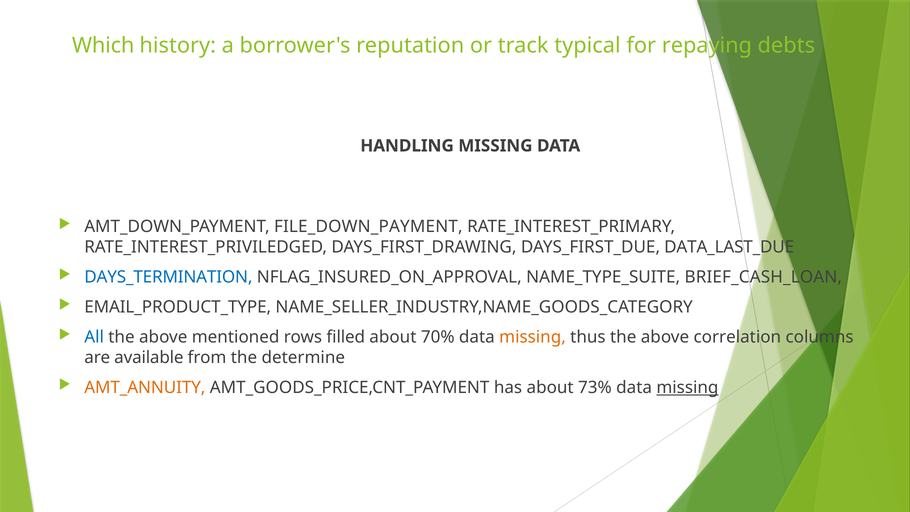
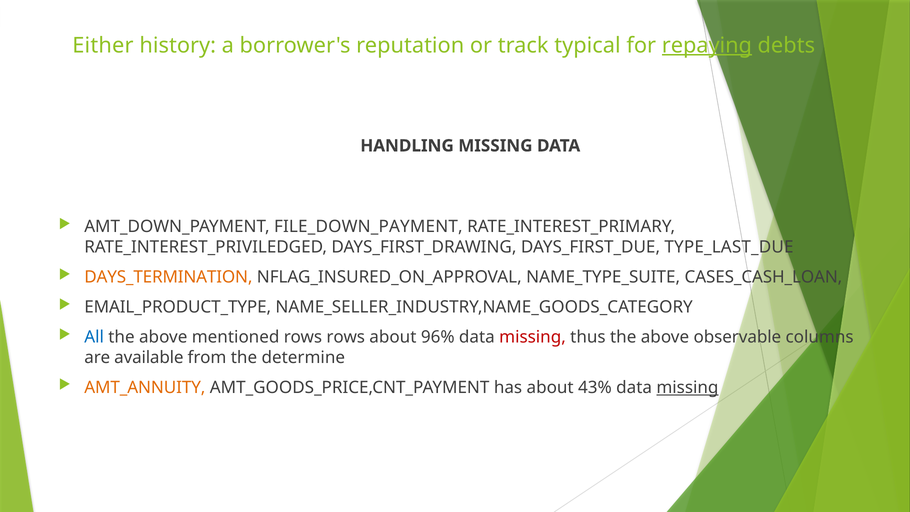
Which: Which -> Either (103, 45)
repaying underline: none -> present (707, 45)
DATA_LAST_DUE: DATA_LAST_DUE -> TYPE_LAST_DUE (729, 247)
DAYS_TERMINATION colour: blue -> orange (168, 277)
BRIEF_CASH_LOAN: BRIEF_CASH_LOAN -> CASES_CASH_LOAN (763, 277)
rows filled: filled -> rows (346, 337)
70%: 70% -> 96% (438, 337)
missing colour: orange -> red (533, 337)
correlation: correlation -> observable (737, 337)
73%: 73% -> 43% (595, 387)
